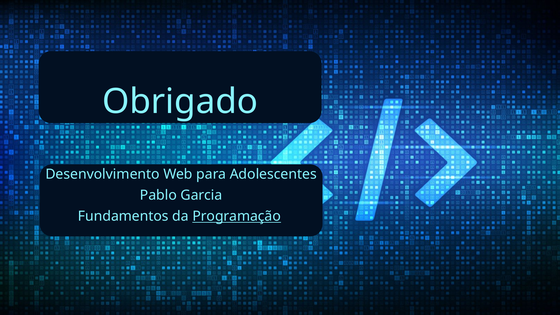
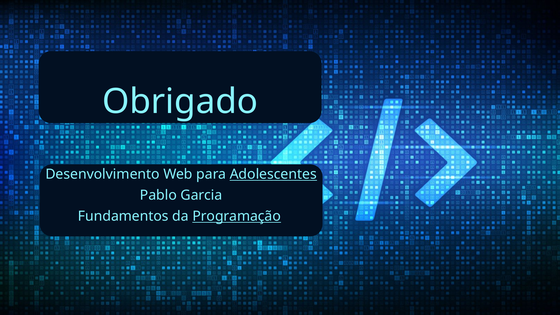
Adolescentes underline: none -> present (273, 174)
